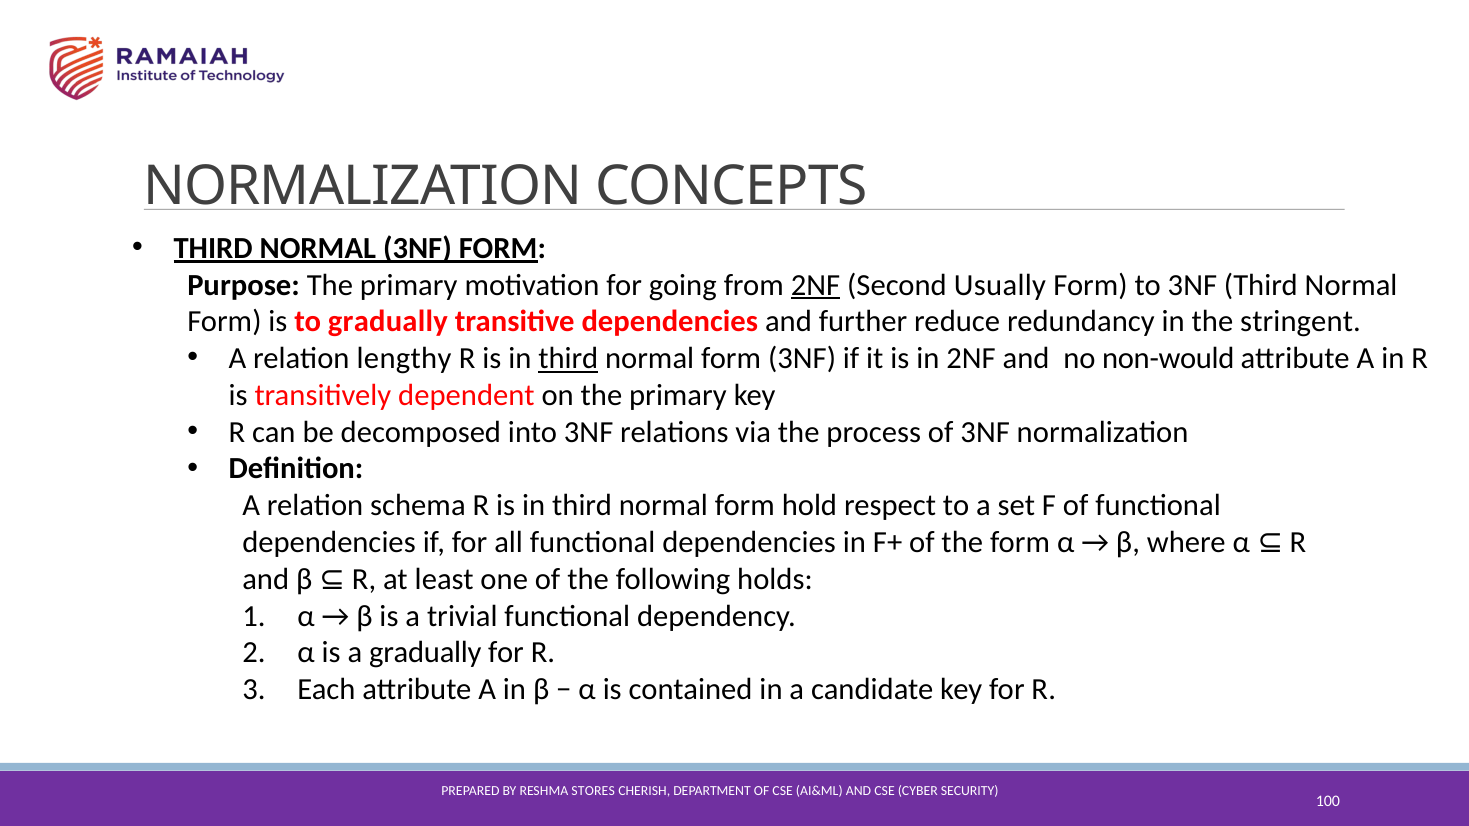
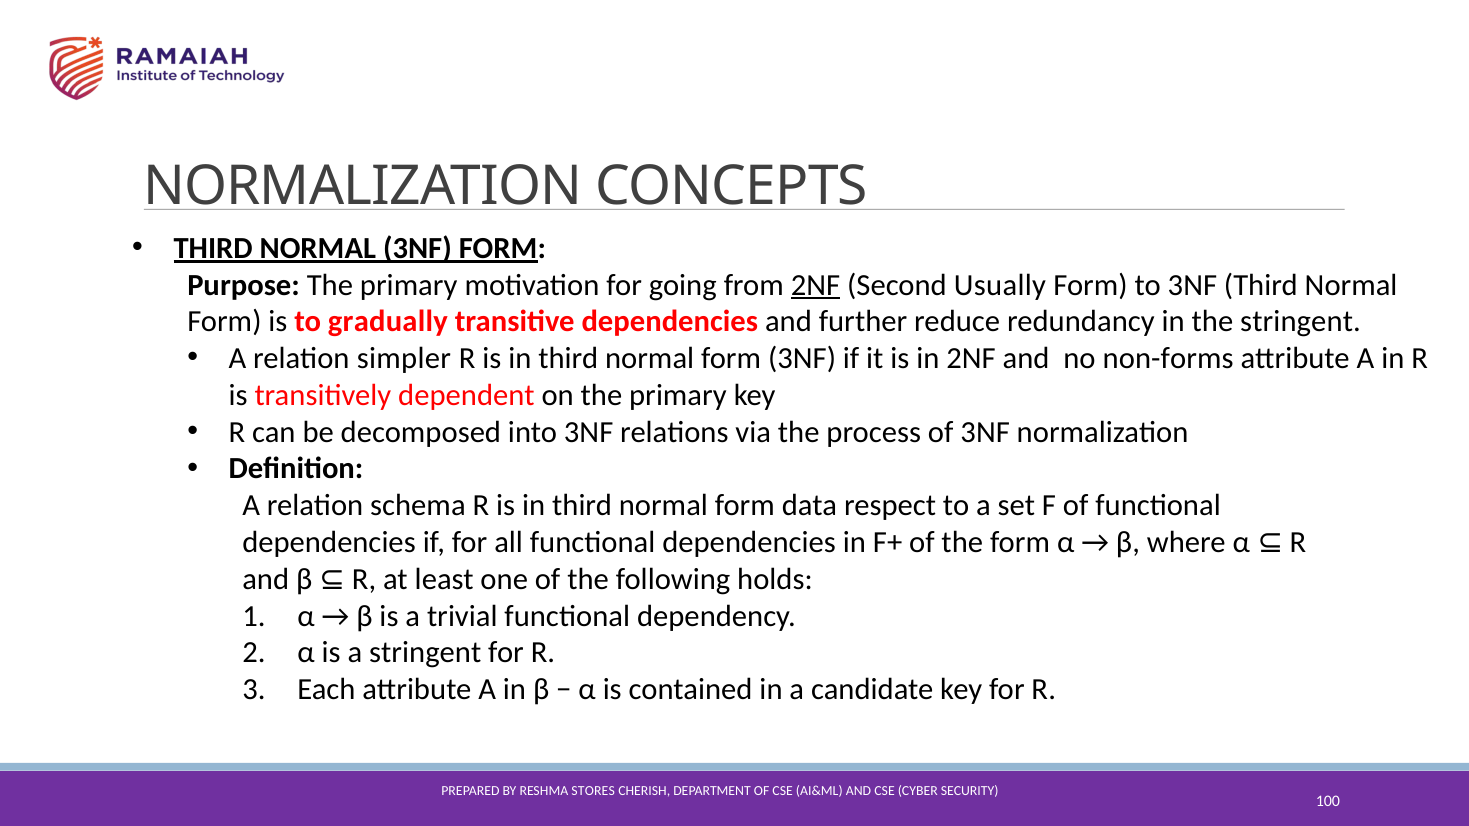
lengthy: lengthy -> simpler (404, 359)
third underline: present -> none (568, 359)
non-would: non-would -> non-forms (1168, 359)
hold: hold -> data (810, 506)
a gradually: gradually -> stringent (425, 653)
